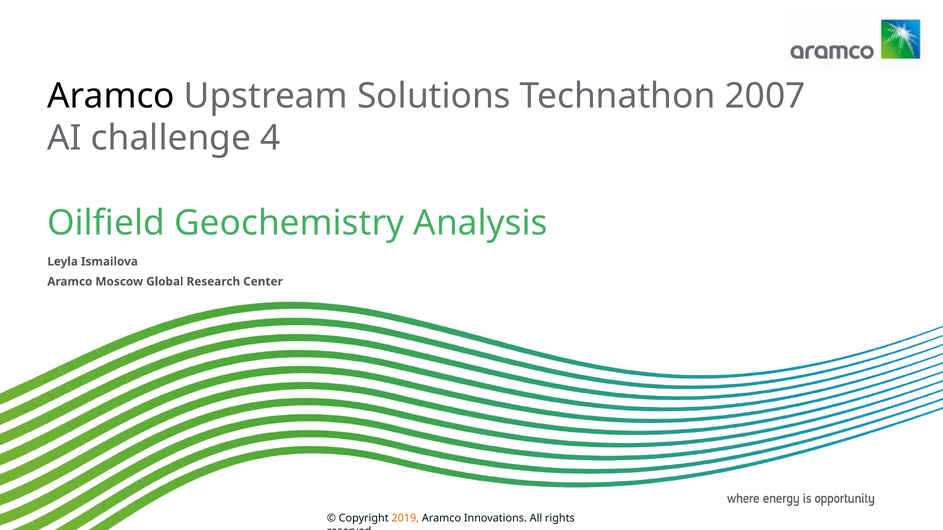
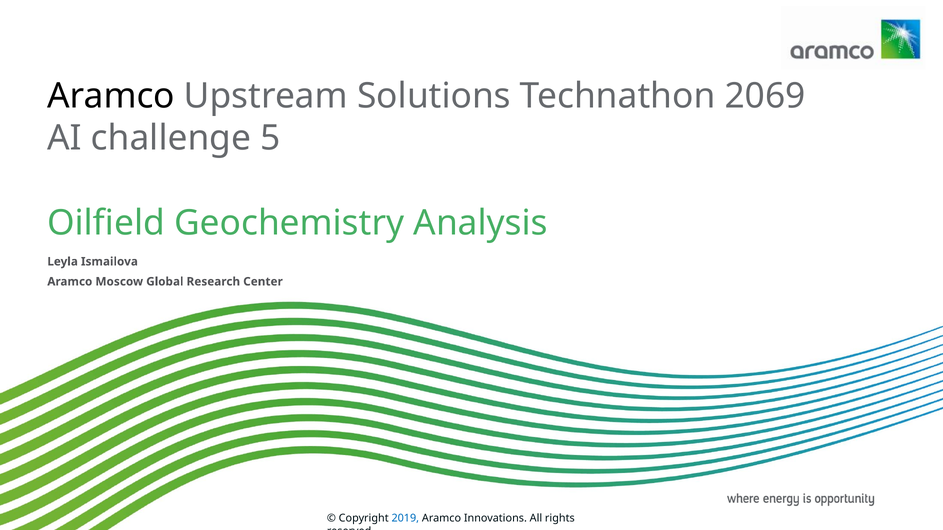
2007: 2007 -> 2069 (765, 96)
4: 4 -> 5 (270, 138)
2019 colour: orange -> blue (405, 518)
